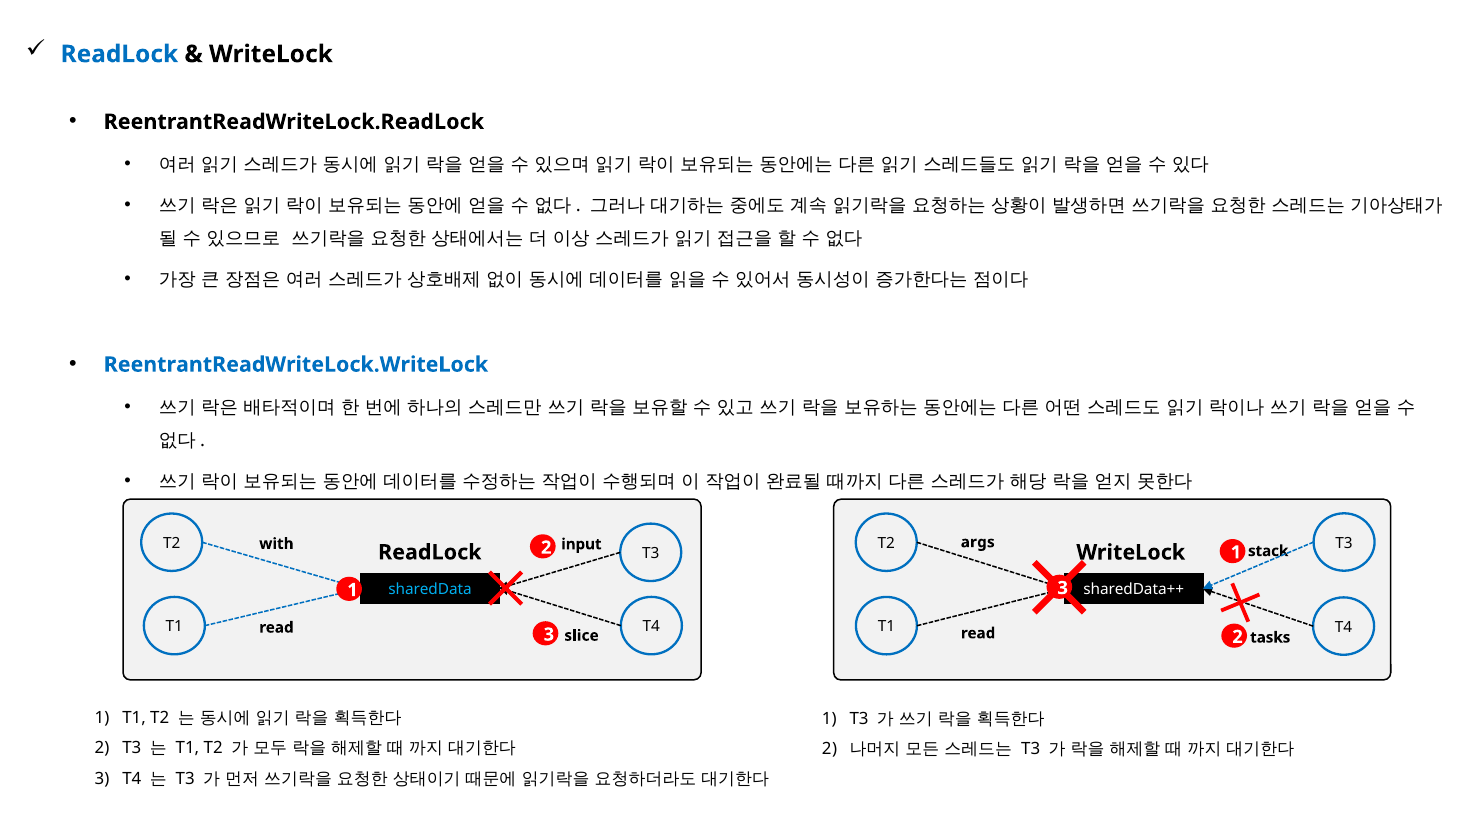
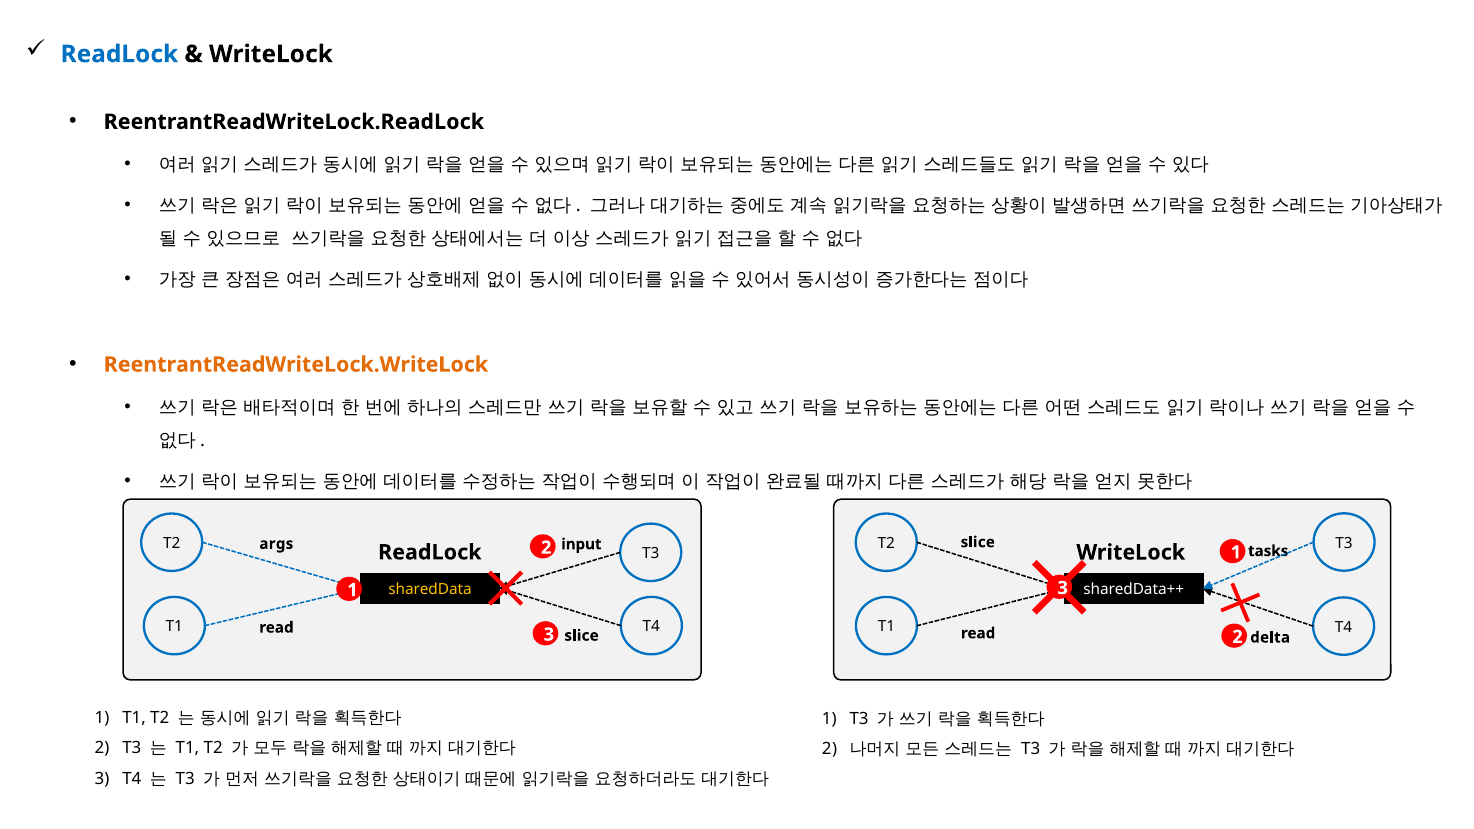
ReentrantReadWriteLock.WriteLock colour: blue -> orange (296, 365)
with: with -> args (276, 544)
args: args -> slice (978, 542)
stack: stack -> tasks (1268, 551)
sharedData colour: light blue -> yellow (430, 590)
tasks: tasks -> delta (1270, 638)
